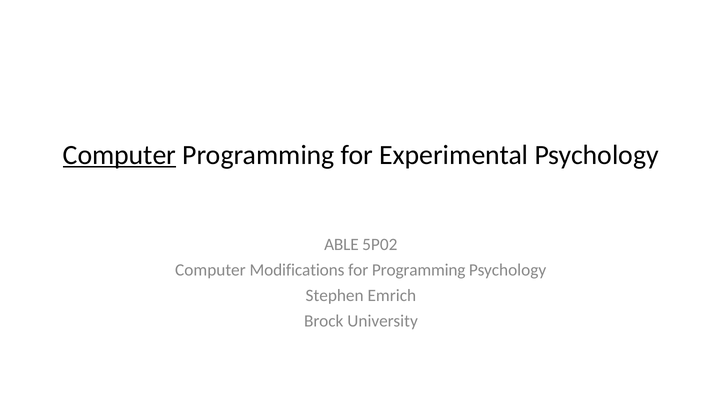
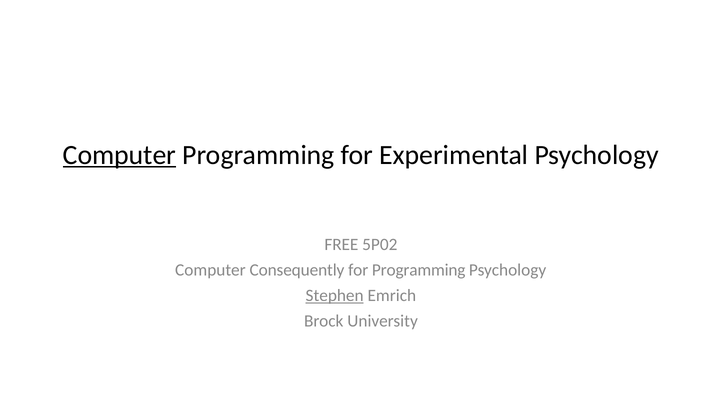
ABLE: ABLE -> FREE (341, 244)
Modifications: Modifications -> Consequently (297, 270)
Stephen underline: none -> present (335, 296)
